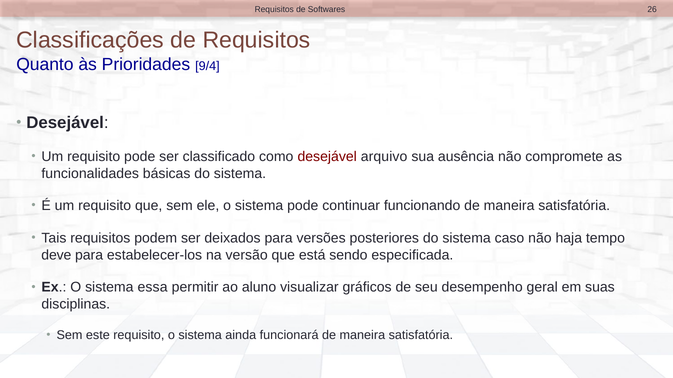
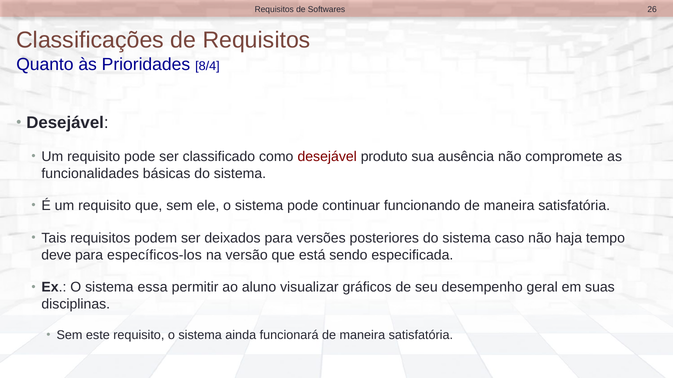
9/4: 9/4 -> 8/4 (207, 66)
arquivo: arquivo -> produto (384, 157)
estabelecer-los: estabelecer-los -> específicos-los (154, 255)
